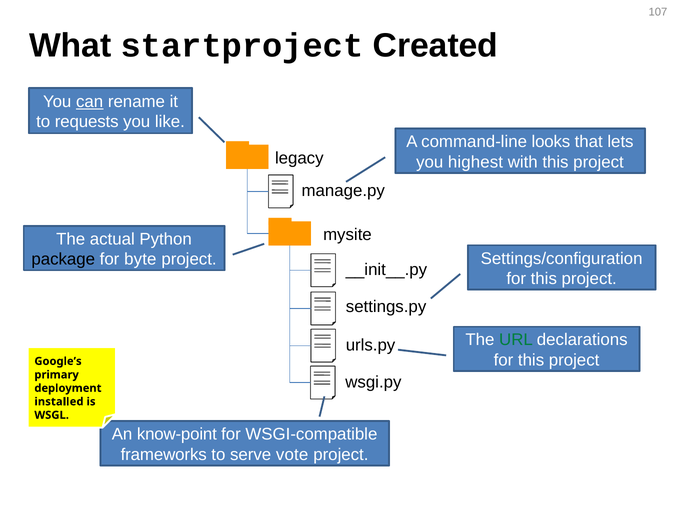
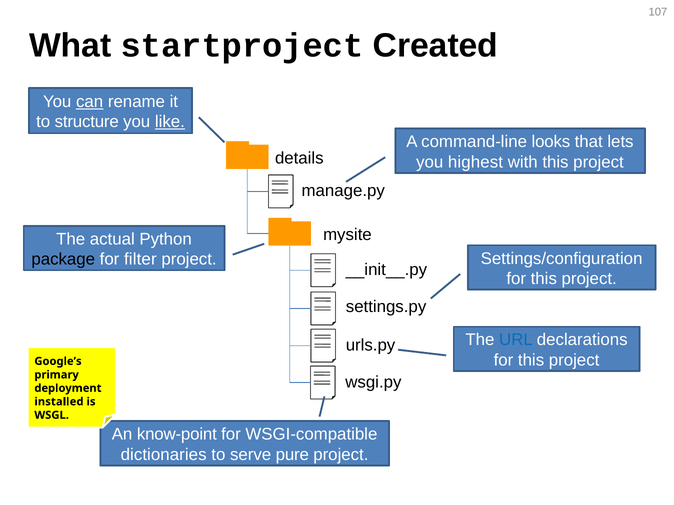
requests: requests -> structure (87, 122)
like underline: none -> present (170, 122)
legacy: legacy -> details (299, 158)
byte: byte -> filter (140, 260)
URL colour: green -> blue (516, 340)
frameworks: frameworks -> dictionaries (164, 455)
vote: vote -> pure (292, 455)
